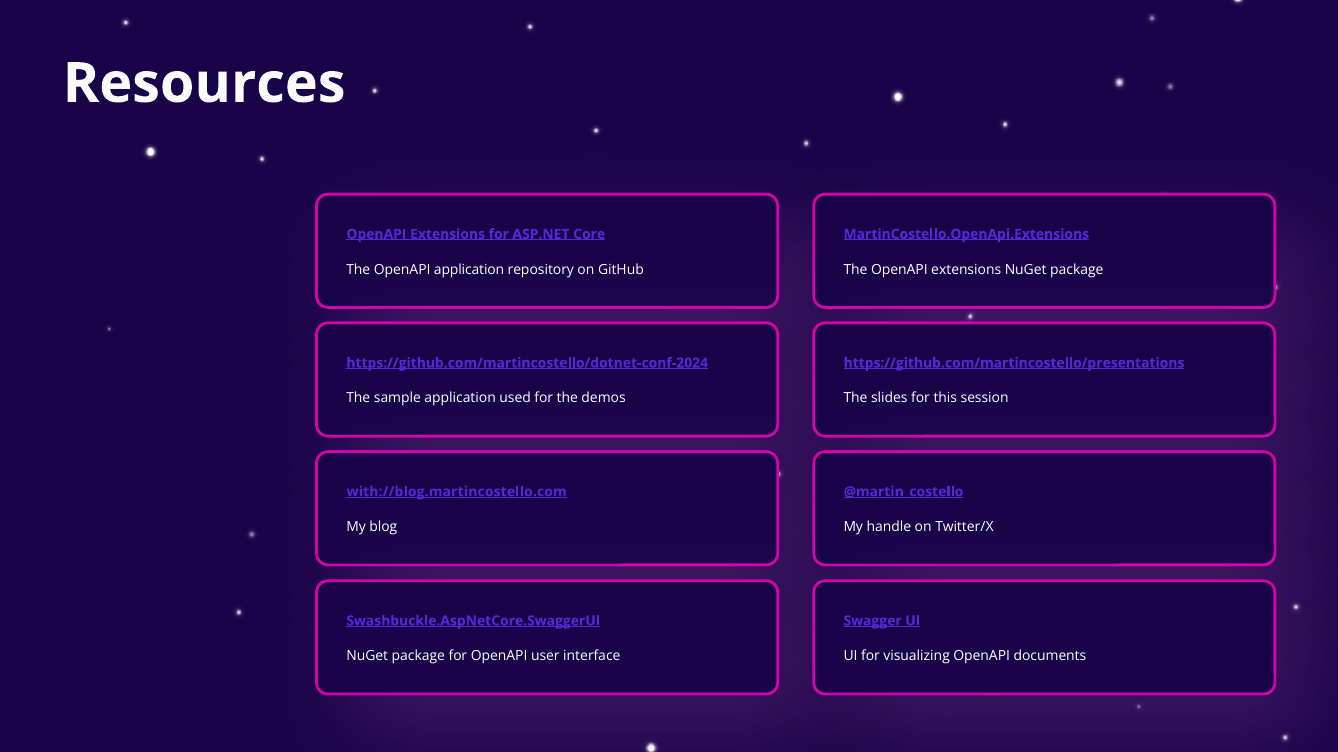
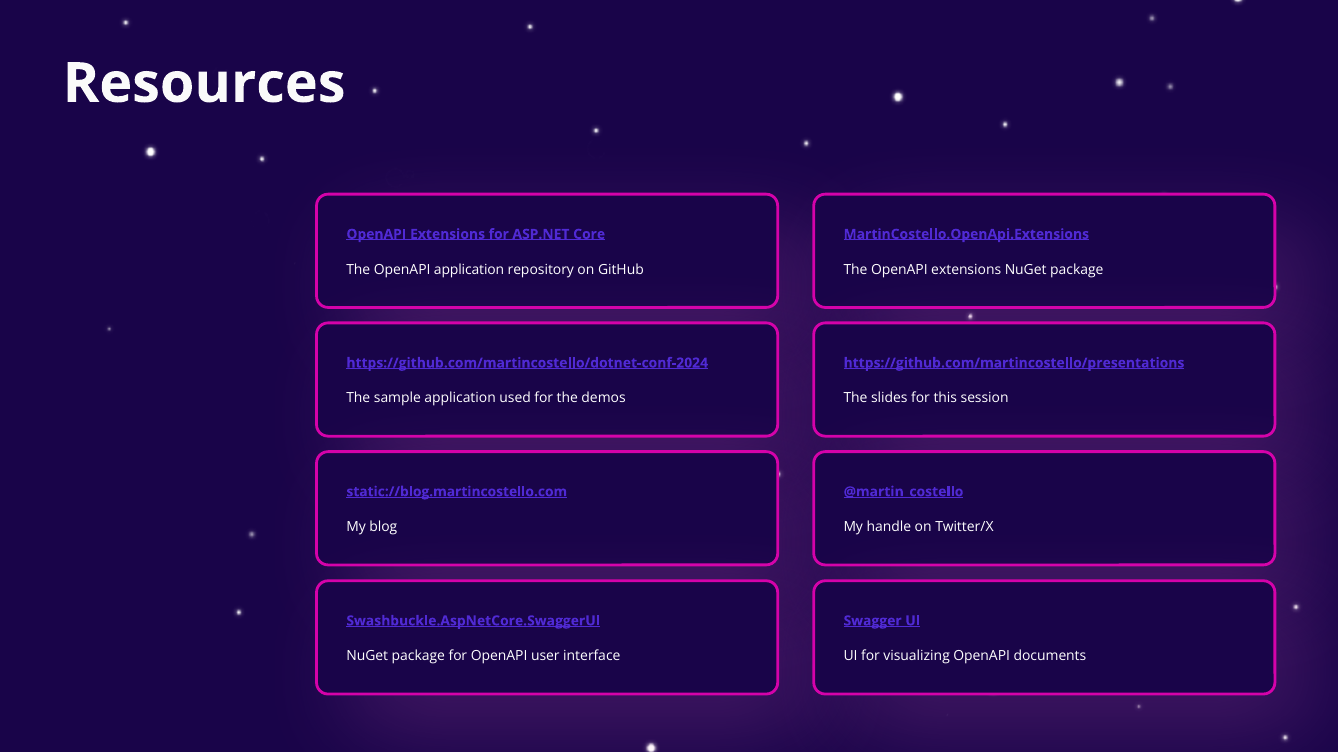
with://blog.martincostello.com: with://blog.martincostello.com -> static://blog.martincostello.com (457, 492)
